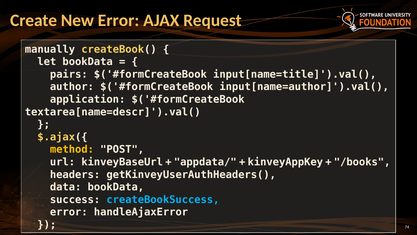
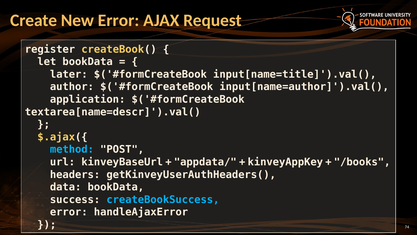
manually: manually -> register (50, 49)
pairs: pairs -> later (69, 74)
method colour: yellow -> light blue (72, 149)
